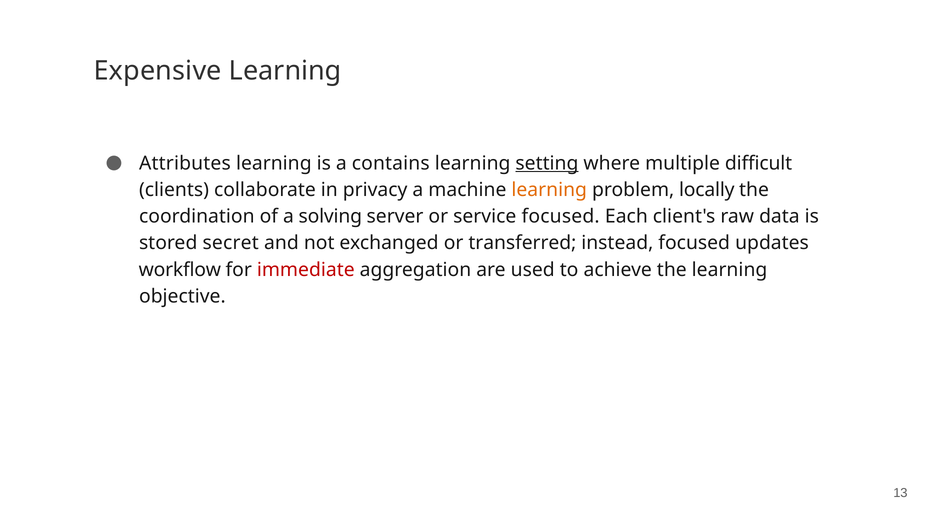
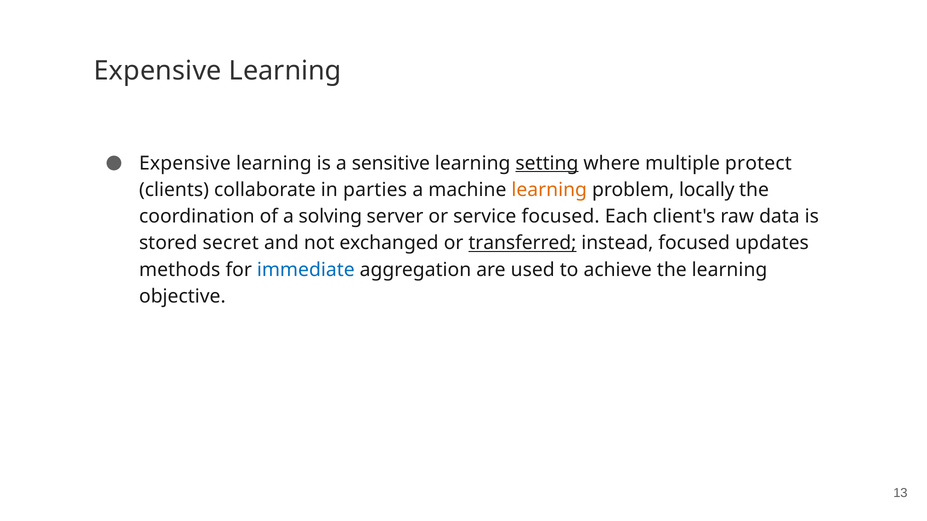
Attributes: Attributes -> Expensive (185, 163)
contains: contains -> sensitive (391, 163)
difficult: difficult -> protect (758, 163)
privacy: privacy -> parties (375, 190)
transferred underline: none -> present (522, 243)
workflow: workflow -> methods (180, 270)
immediate colour: red -> blue (306, 270)
